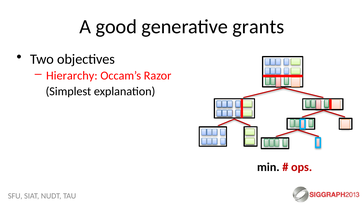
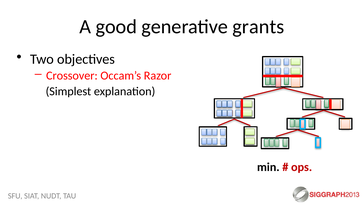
Hierarchy: Hierarchy -> Crossover (72, 76)
